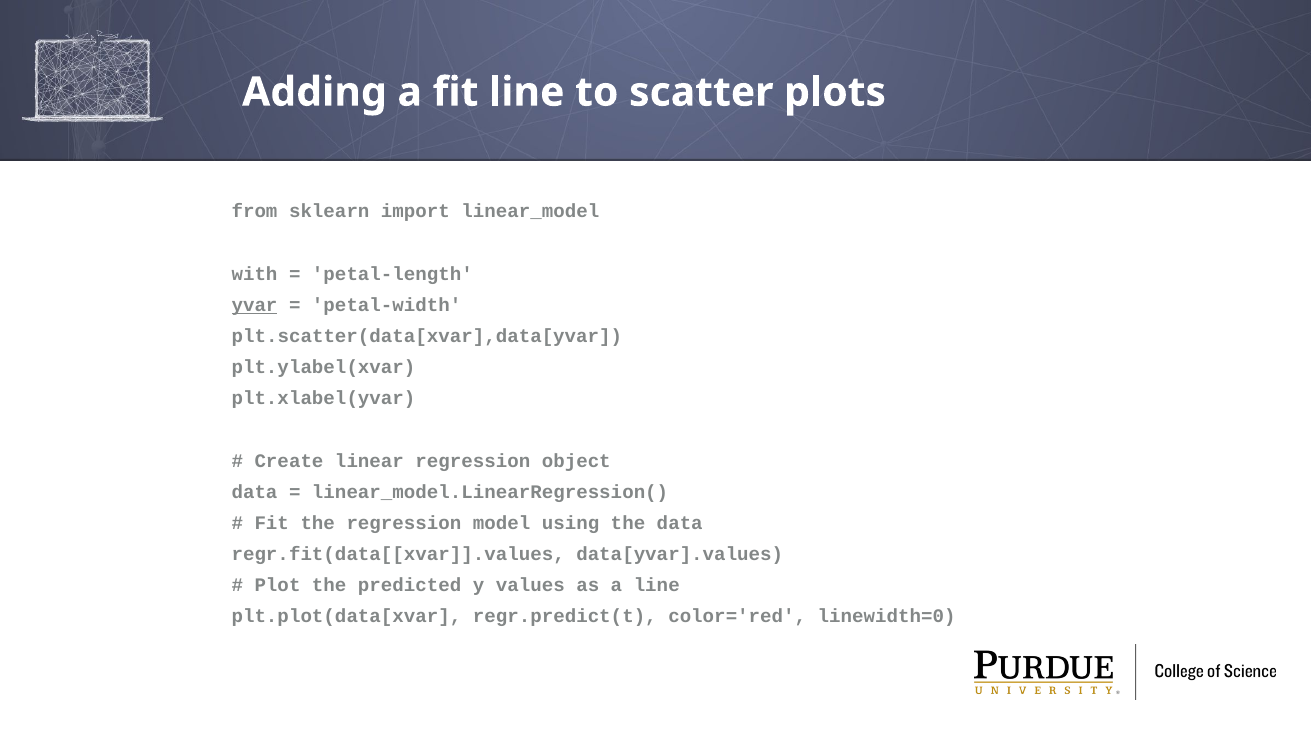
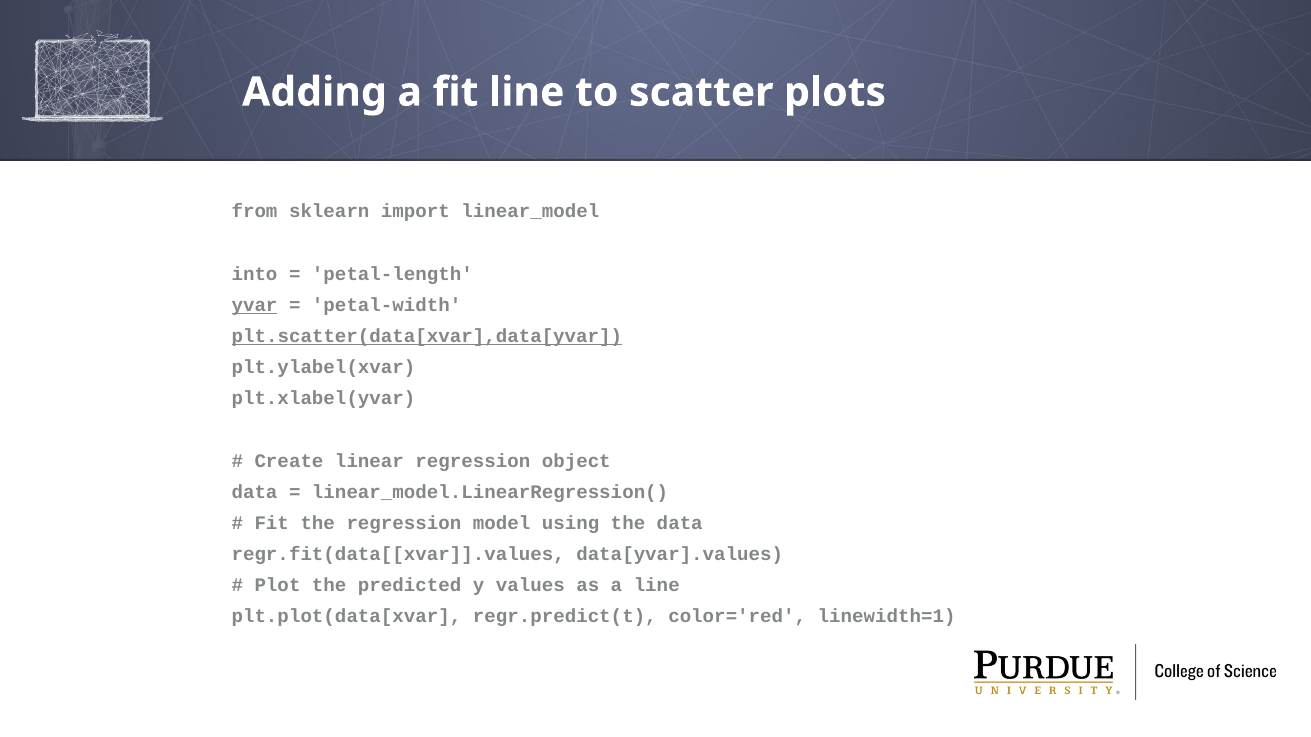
with: with -> into (255, 274)
plt.scatter(data[xvar],data[yvar underline: none -> present (427, 336)
linewidth=0: linewidth=0 -> linewidth=1 (887, 617)
